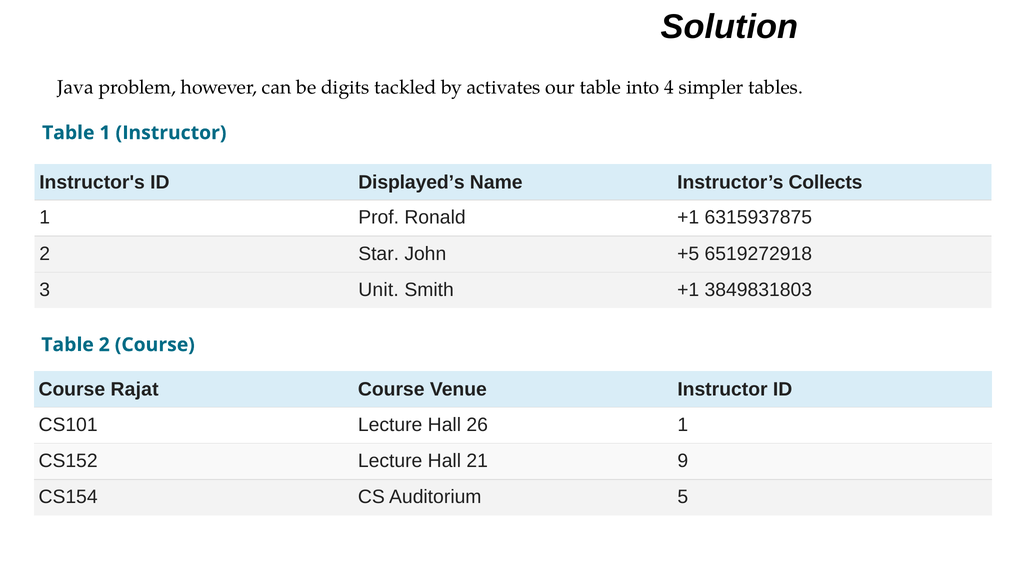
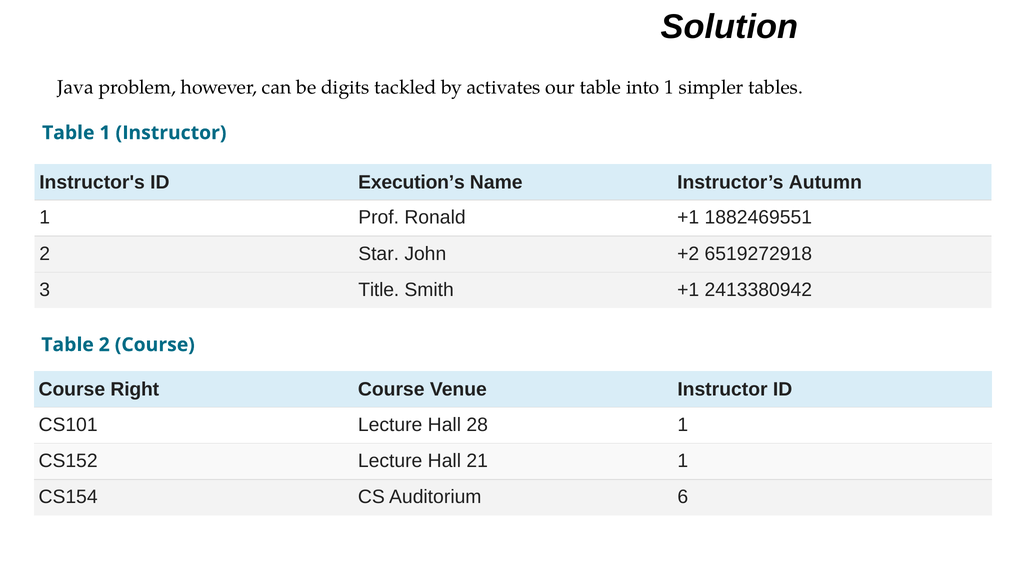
into 4: 4 -> 1 (669, 88)
Displayed’s: Displayed’s -> Execution’s (411, 182)
Collects: Collects -> Autumn (825, 182)
6315937875: 6315937875 -> 1882469551 (758, 218)
+5: +5 -> +2 (688, 254)
Unit: Unit -> Title (379, 290)
3849831803: 3849831803 -> 2413380942 (758, 290)
Rajat: Rajat -> Right (135, 390)
26: 26 -> 28 (477, 425)
21 9: 9 -> 1 (683, 461)
5: 5 -> 6 (683, 497)
